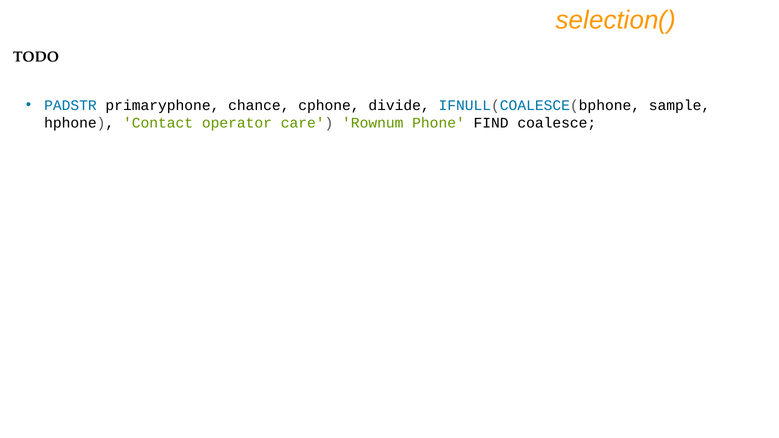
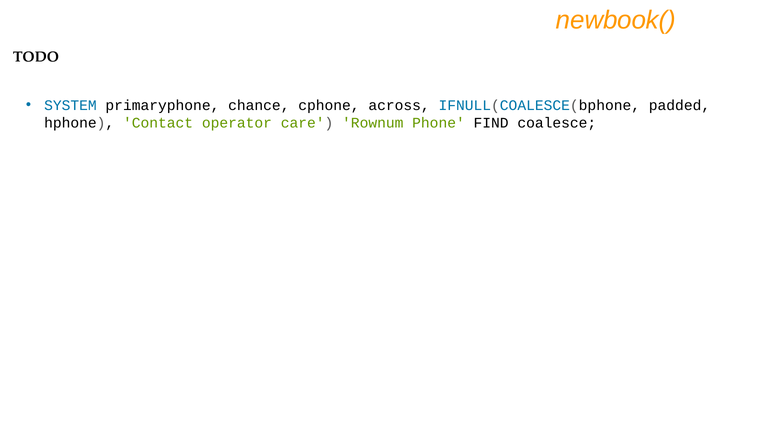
selection(: selection( -> newbook( (616, 20)
PADSTR: PADSTR -> SYSTEM (70, 105)
divide: divide -> across (399, 105)
sample: sample -> padded (680, 105)
